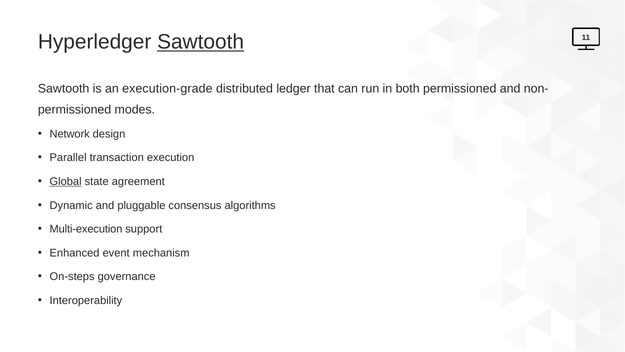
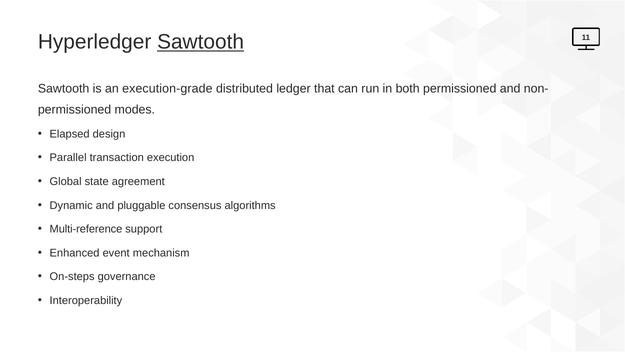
Network: Network -> Elapsed (70, 134)
Global underline: present -> none (66, 181)
Multi-execution: Multi-execution -> Multi-reference (86, 229)
